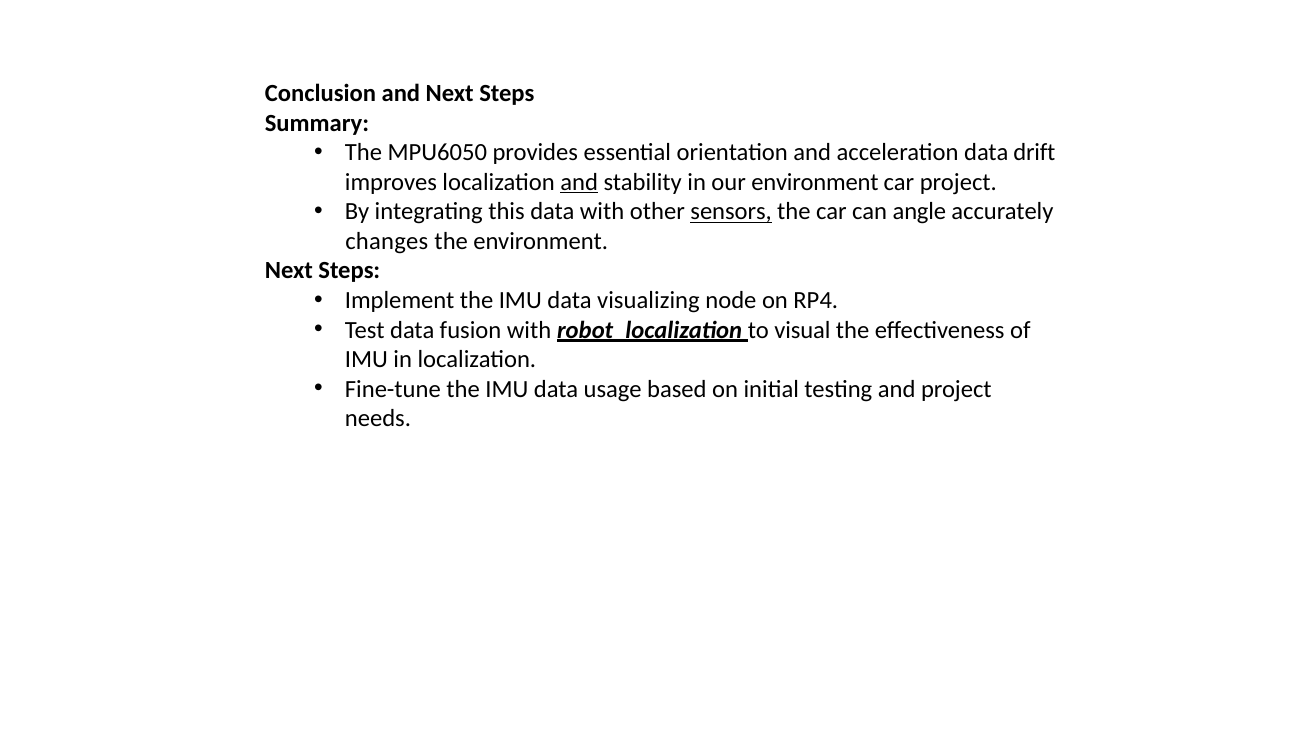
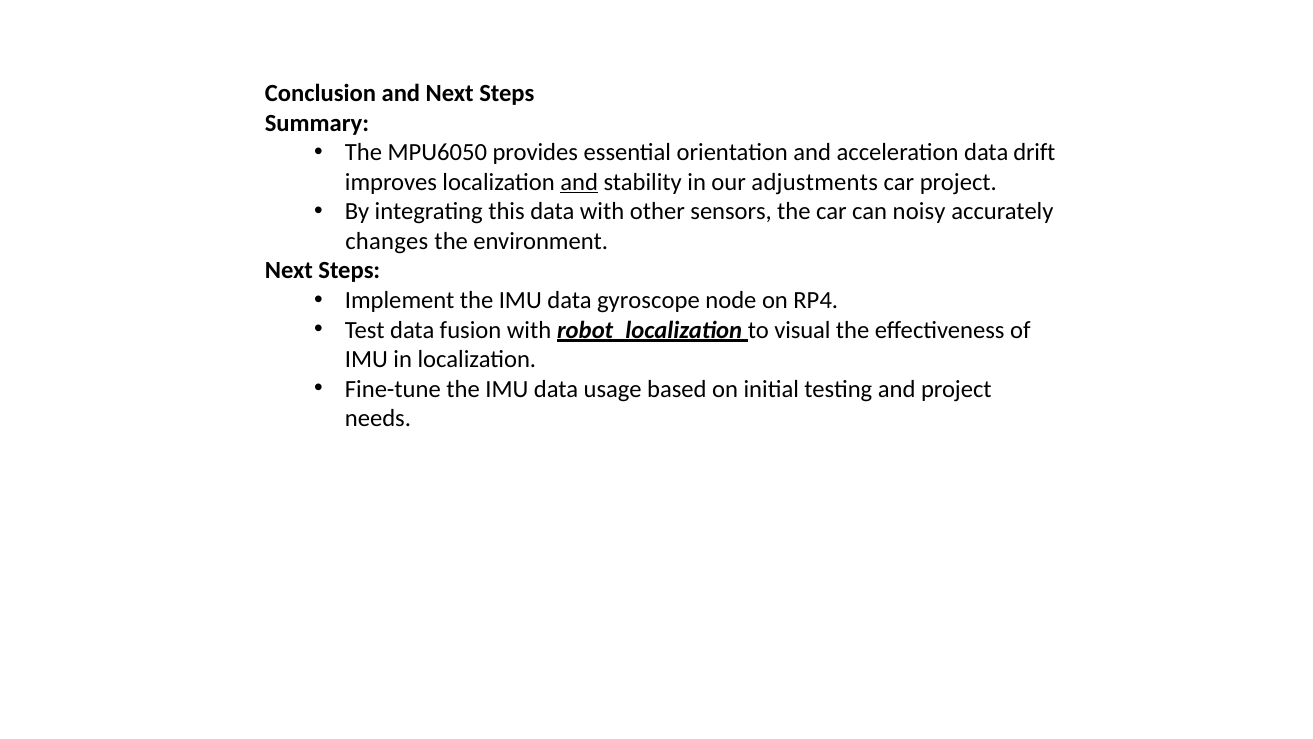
our environment: environment -> adjustments (815, 182)
sensors underline: present -> none (731, 212)
angle: angle -> noisy (919, 212)
visualizing: visualizing -> gyroscope (648, 300)
